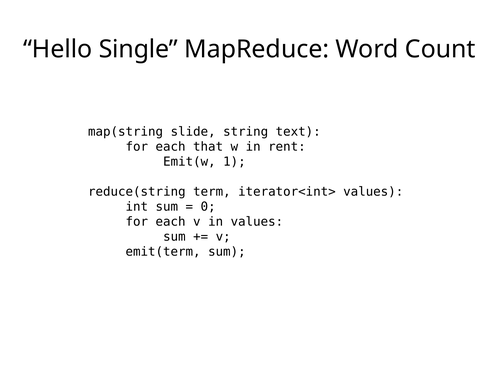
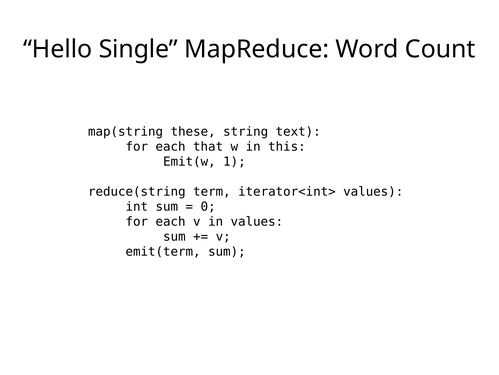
slide: slide -> these (193, 131)
rent: rent -> this (287, 146)
